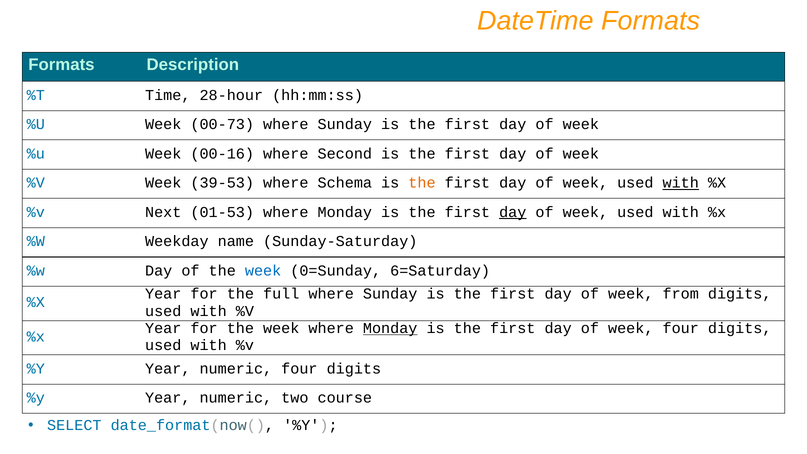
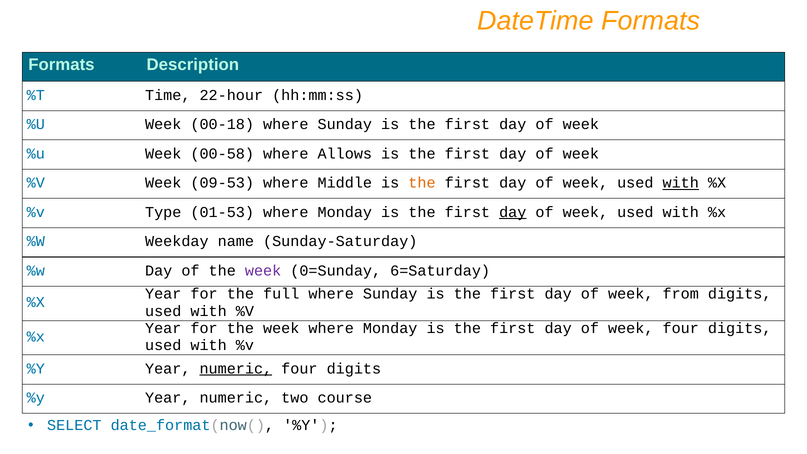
28-hour: 28-hour -> 22-hour (231, 95)
00-73: 00-73 -> 00-18 (222, 124)
00-16: 00-16 -> 00-58 (222, 154)
Second: Second -> Allows (345, 154)
39-53: 39-53 -> 09-53 (222, 183)
Schema: Schema -> Middle (345, 183)
Next: Next -> Type (163, 212)
week colour: blue -> purple (263, 271)
Monday underline: present -> none (390, 328)
numeric underline: none -> present (236, 369)
